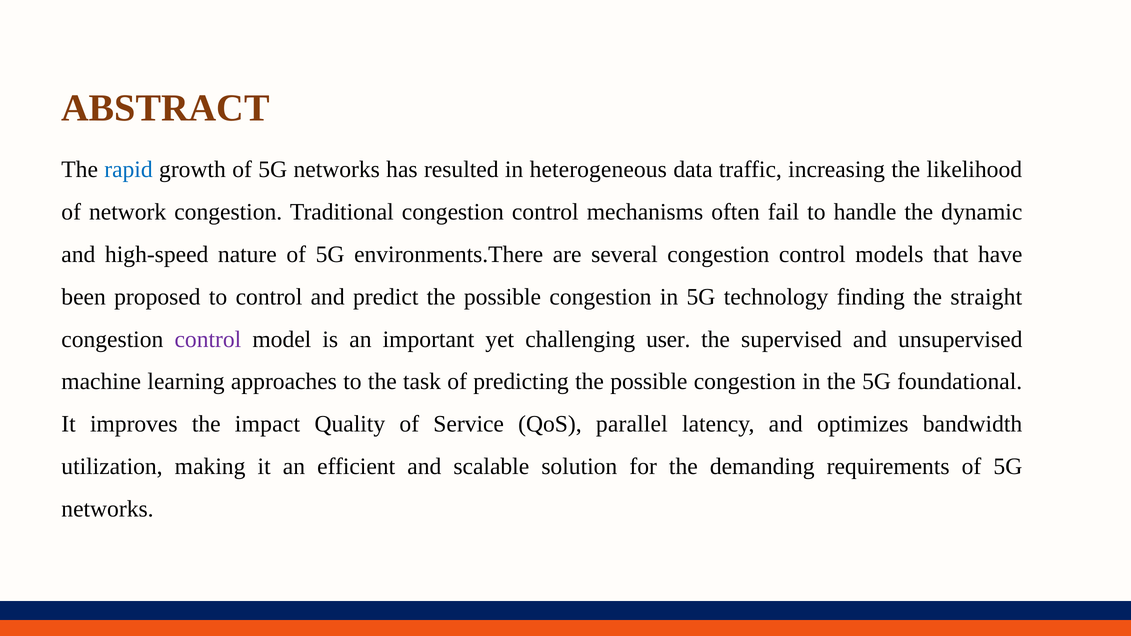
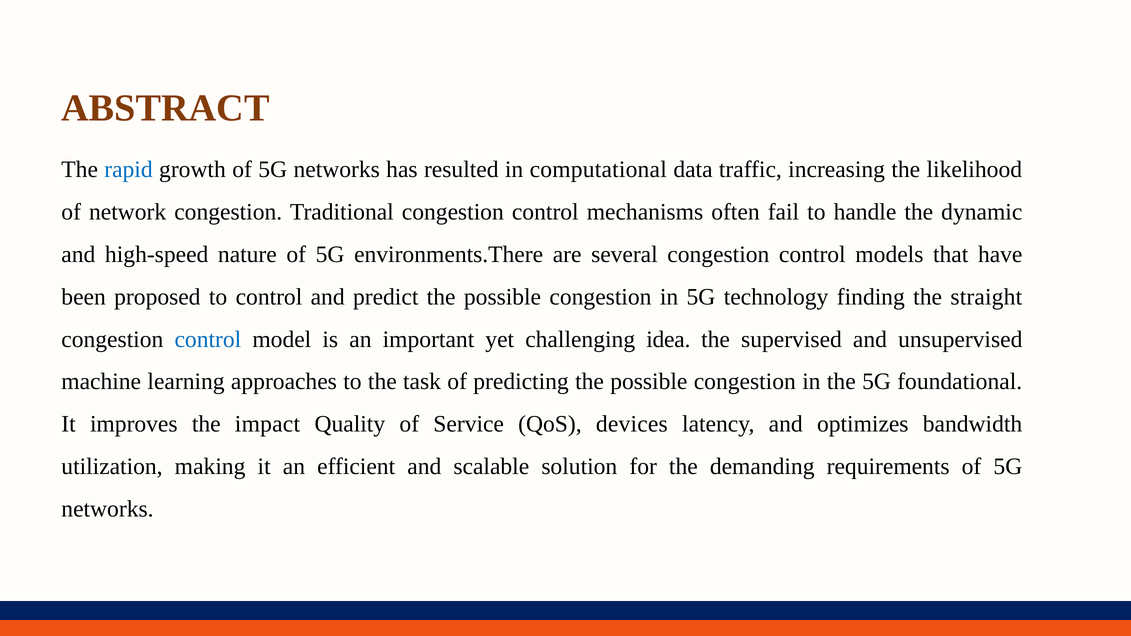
heterogeneous: heterogeneous -> computational (598, 170)
control colour: purple -> blue (208, 339)
user: user -> idea (668, 339)
parallel: parallel -> devices (632, 424)
